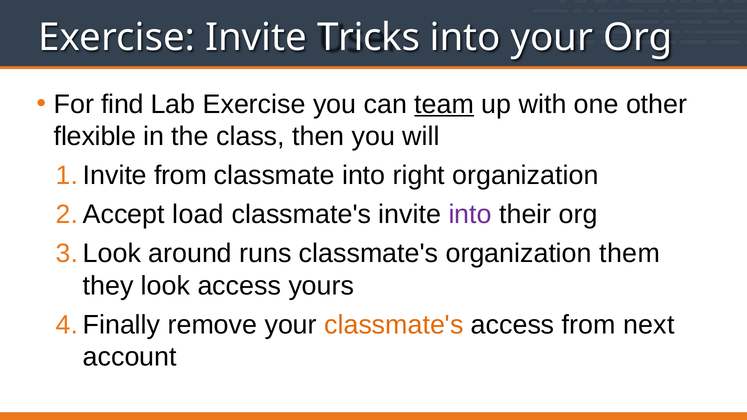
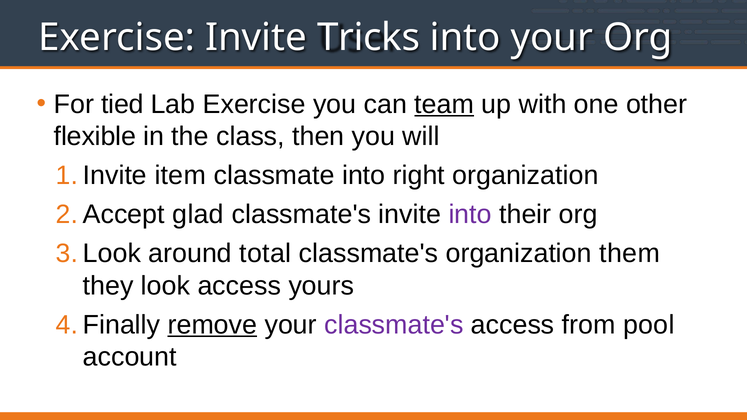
find: find -> tied (122, 104)
from: from -> item (180, 176)
load: load -> glad (198, 215)
runs: runs -> total (265, 254)
remove underline: none -> present (212, 325)
classmate's colour: orange -> purple (394, 325)
next: next -> pool (649, 325)
